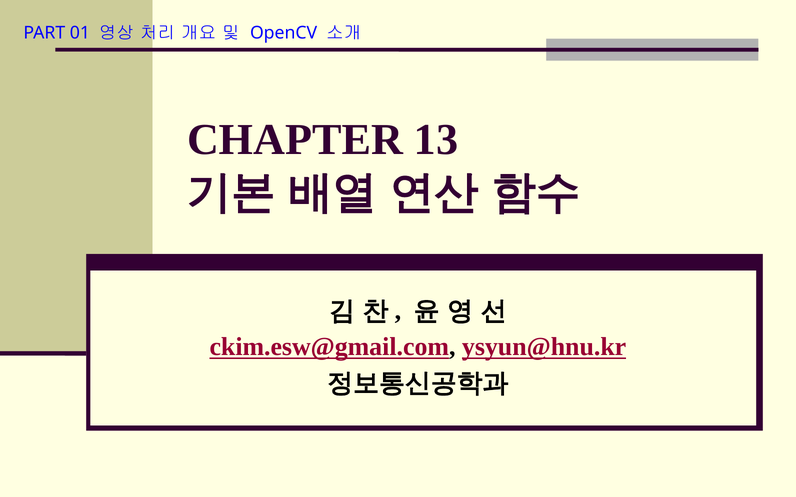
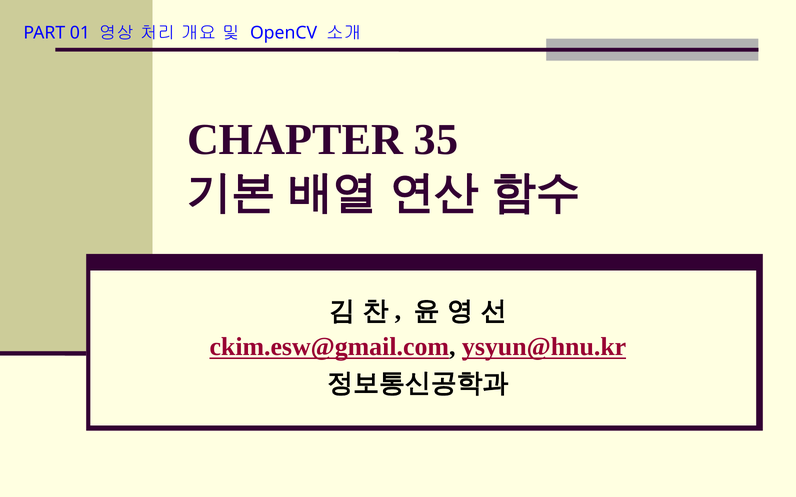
13: 13 -> 35 (436, 140)
